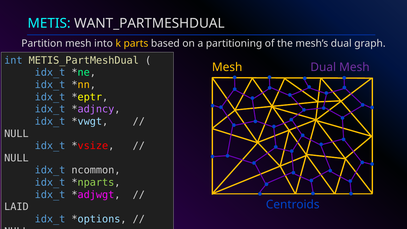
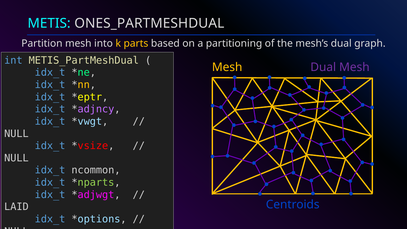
WANT_PARTMESHDUAL: WANT_PARTMESHDUAL -> ONES_PARTMESHDUAL (149, 23)
